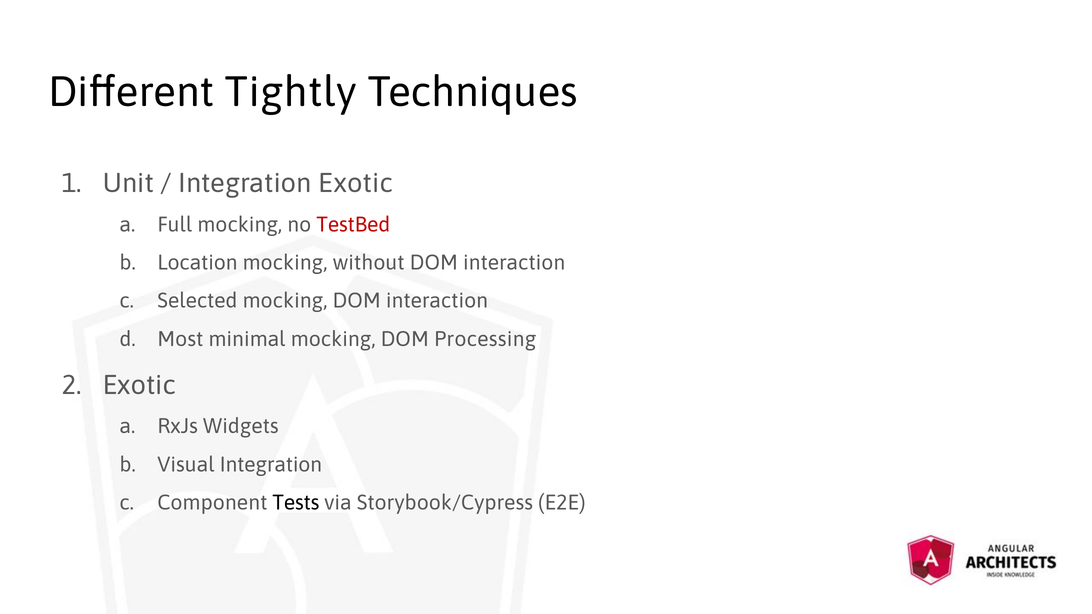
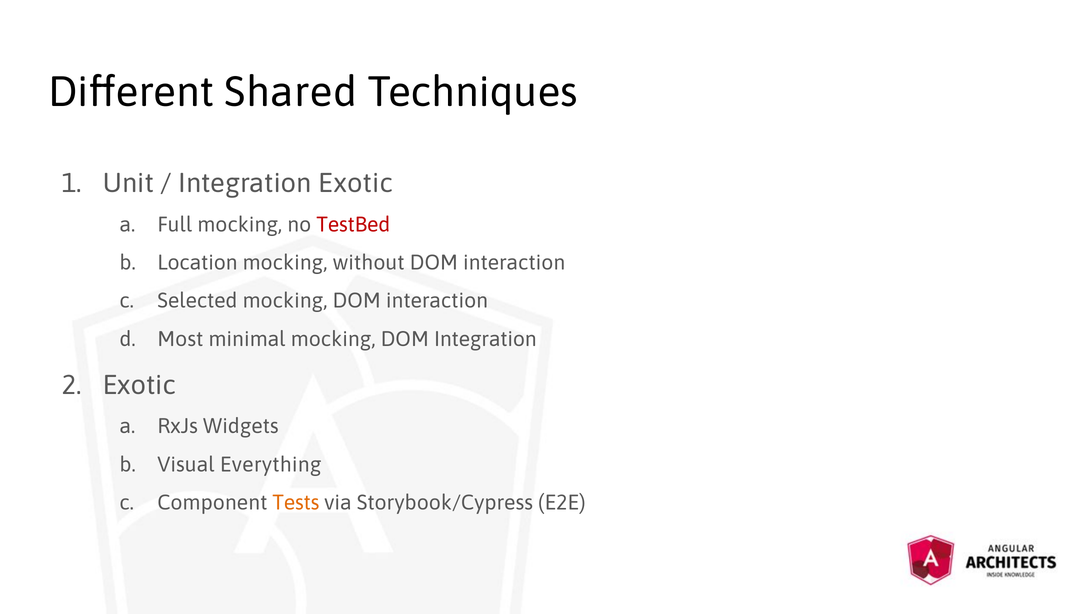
Tightly: Tightly -> Shared (291, 93)
DOM Processing: Processing -> Integration (485, 339)
Visual Integration: Integration -> Everything (271, 465)
Tests colour: black -> orange (296, 503)
